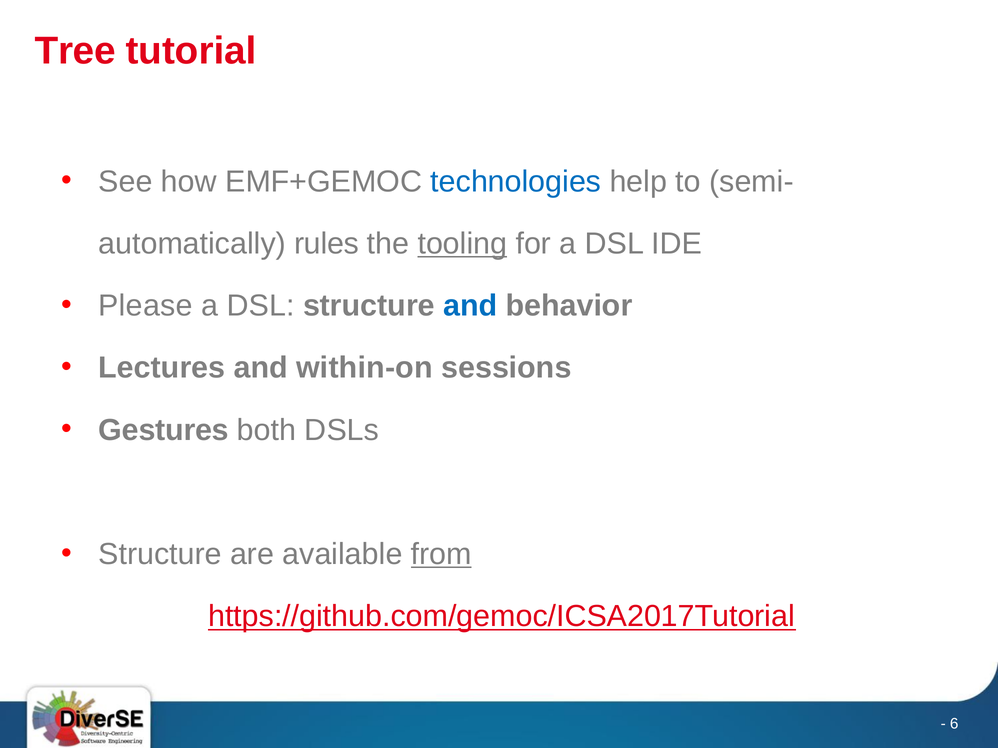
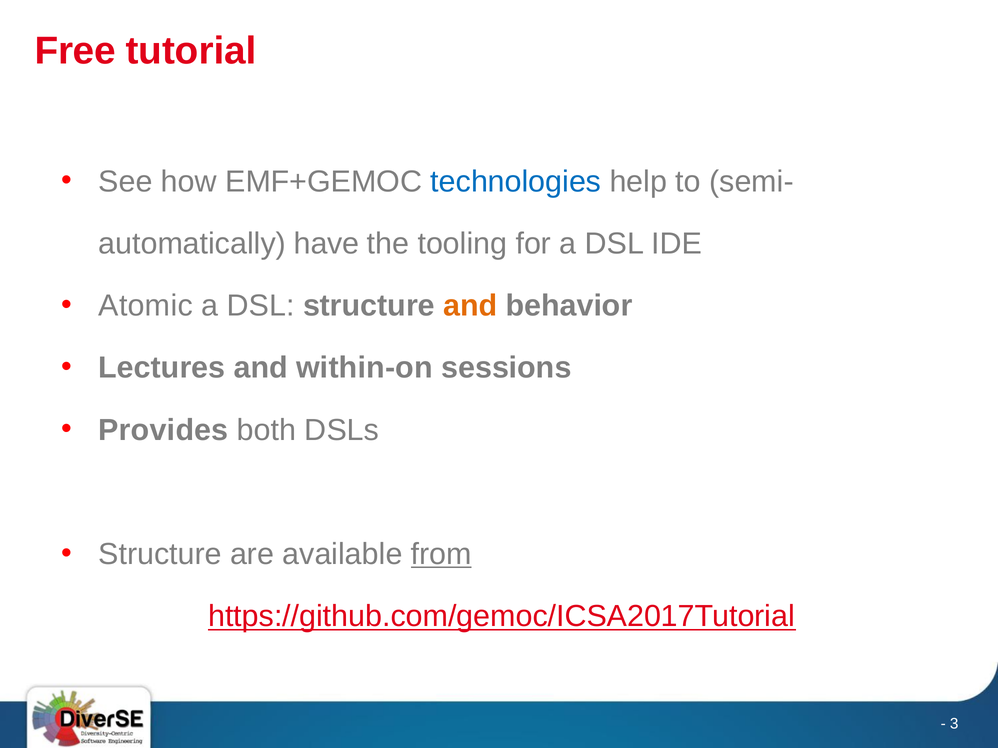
Tree: Tree -> Free (75, 51)
rules: rules -> have (327, 244)
tooling underline: present -> none (462, 244)
Please: Please -> Atomic (146, 306)
and colour: blue -> orange (470, 306)
Gestures: Gestures -> Provides (163, 430)
6: 6 -> 3 (954, 724)
